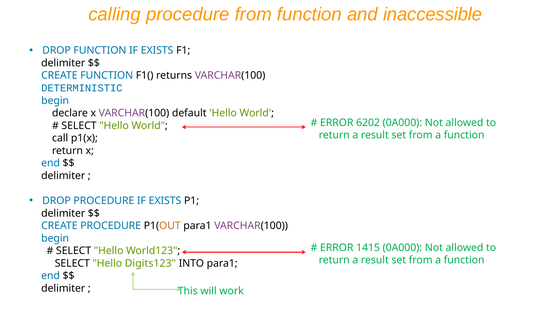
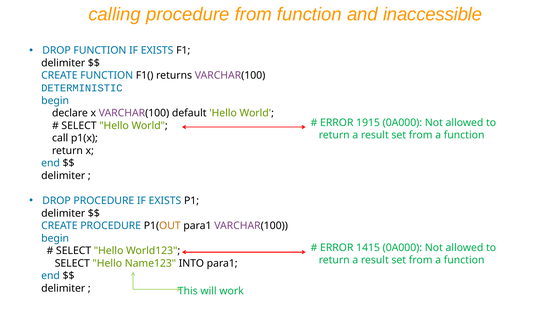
6202: 6202 -> 1915 (368, 122)
Digits123: Digits123 -> Name123 (150, 263)
